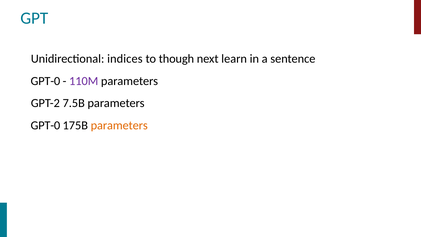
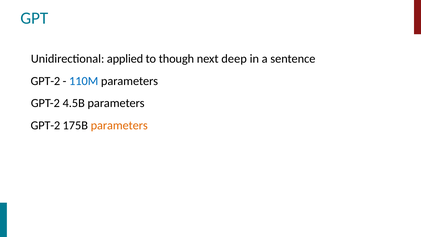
indices: indices -> applied (125, 59)
learn: learn -> deep (234, 59)
GPT-0: GPT-0 -> GPT-2 (45, 81)
110M colour: purple -> blue (84, 81)
7.5B: 7.5B -> 4.5B (74, 103)
GPT-0: GPT-0 -> GPT-2 (45, 125)
